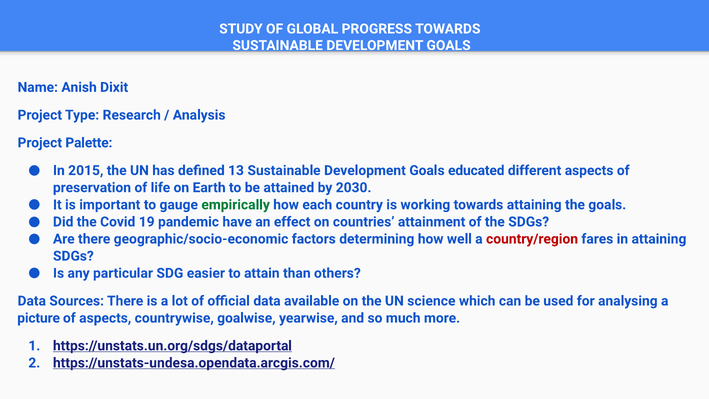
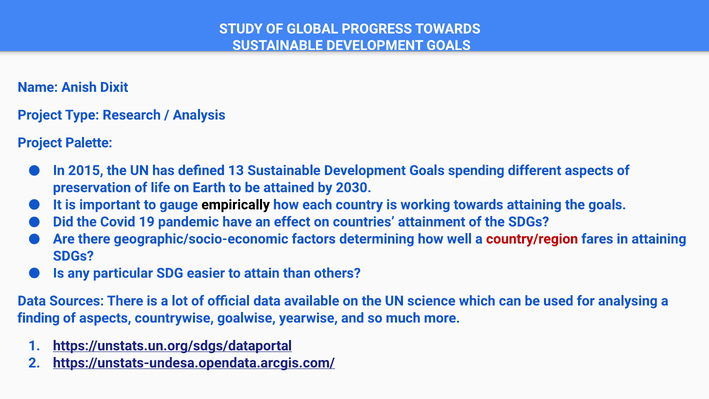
educated: educated -> spending (476, 170)
empirically colour: green -> black (236, 205)
picture: picture -> finding (39, 318)
